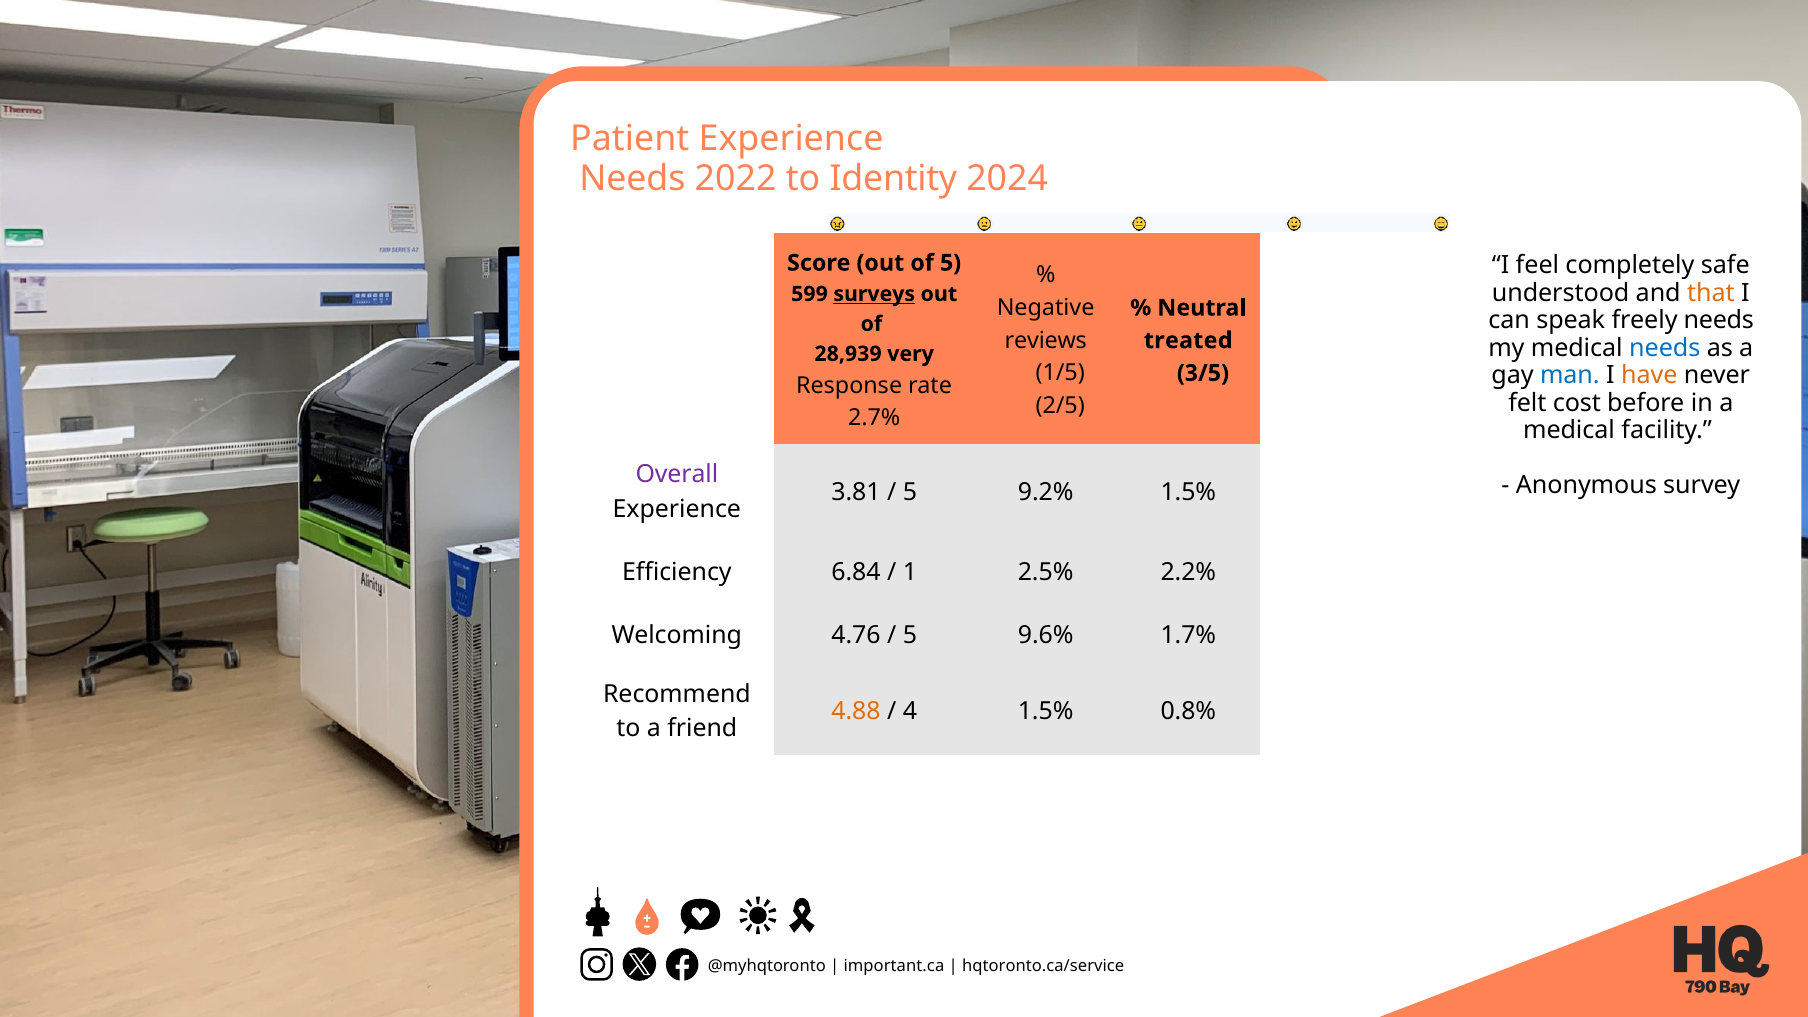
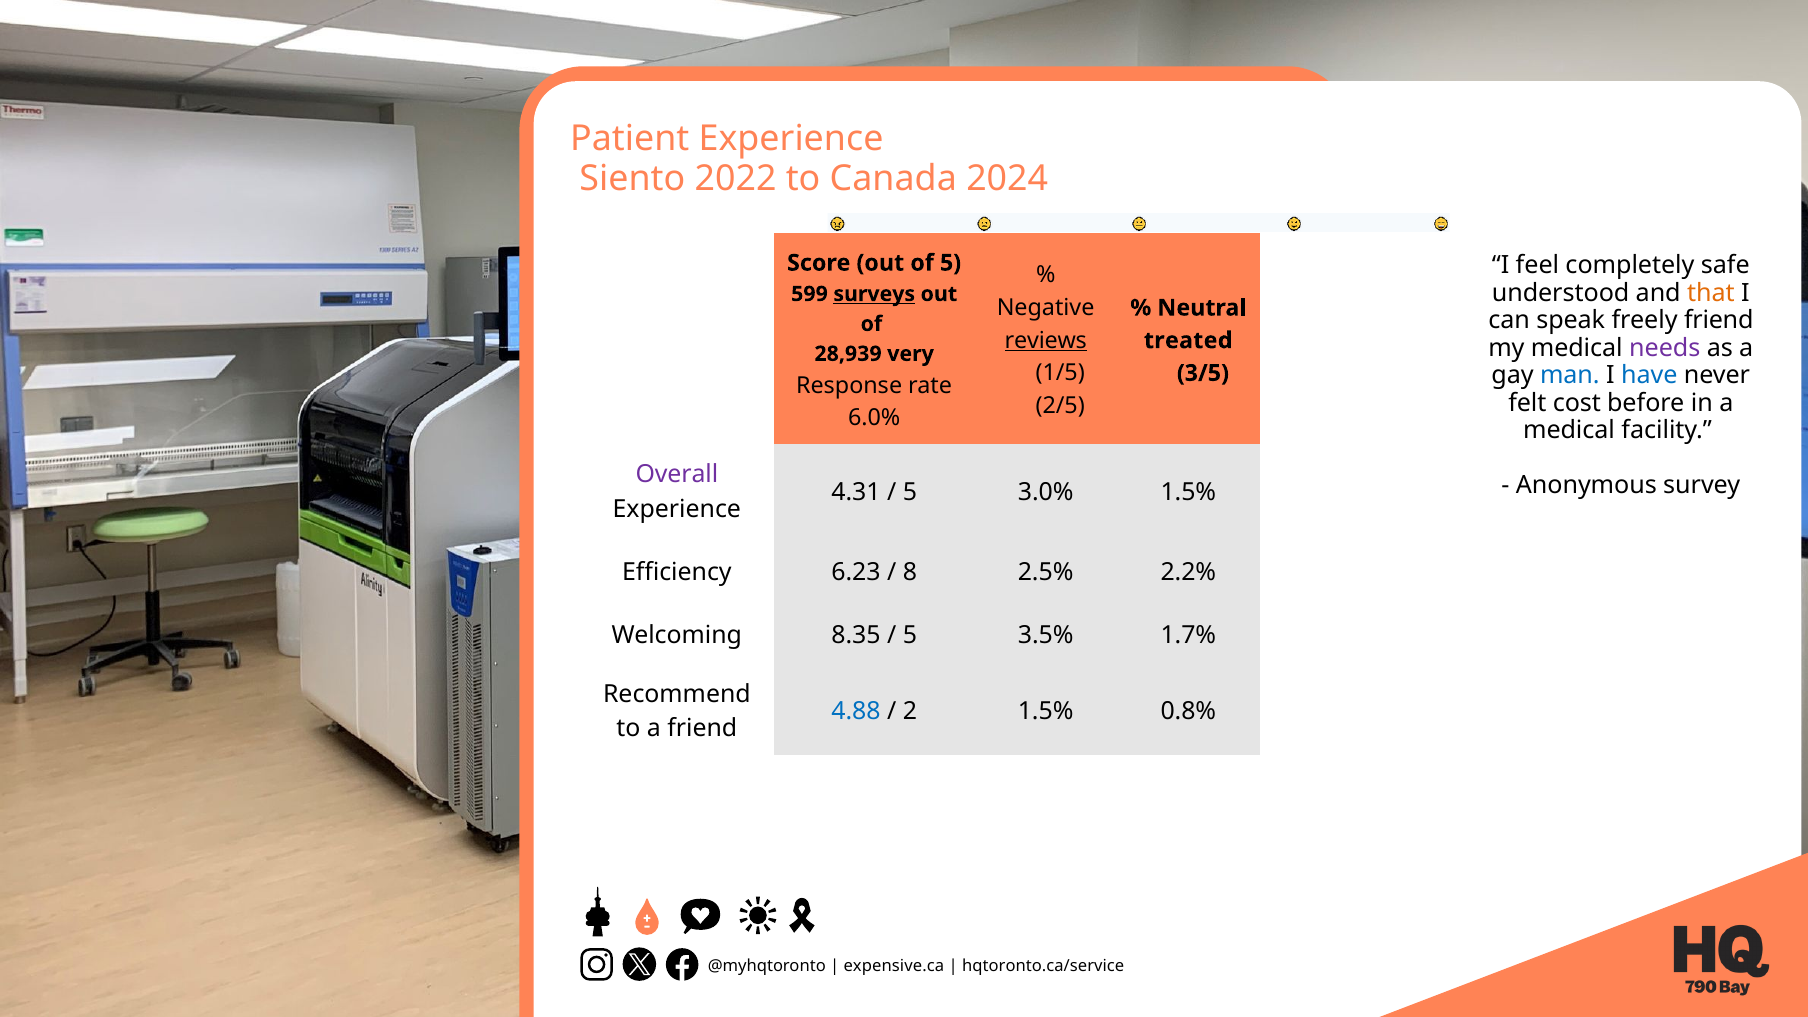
Needs: Needs -> Siento (632, 178)
Identity: Identity -> Canada (893, 178)
freely needs: needs -> friend (1719, 320)
reviews underline: none -> present (1046, 341)
needs colour: blue -> purple (1665, 348)
have colour: orange -> blue (1649, 375)
2.7%: 2.7% -> 6.0% (874, 418)
3.81: 3.81 -> 4.31 (856, 492)
9.2%: 9.2% -> 3.0% (1046, 492)
6.84: 6.84 -> 6.23 (856, 572)
1: 1 -> 8 (910, 572)
4.76: 4.76 -> 8.35 (856, 636)
9.6%: 9.6% -> 3.5% (1046, 636)
4.88 colour: orange -> blue (856, 711)
4: 4 -> 2 (910, 711)
important.ca: important.ca -> expensive.ca (894, 966)
